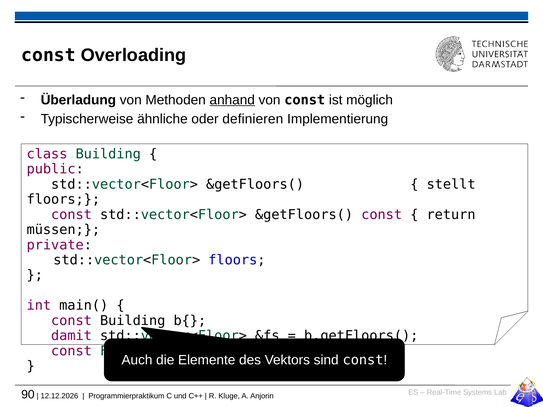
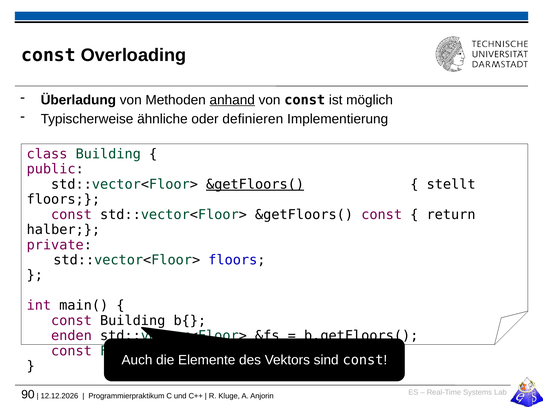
&getFloors( underline: none -> present (255, 184)
müssen: müssen -> halber (63, 230)
damit: damit -> enden (71, 336)
